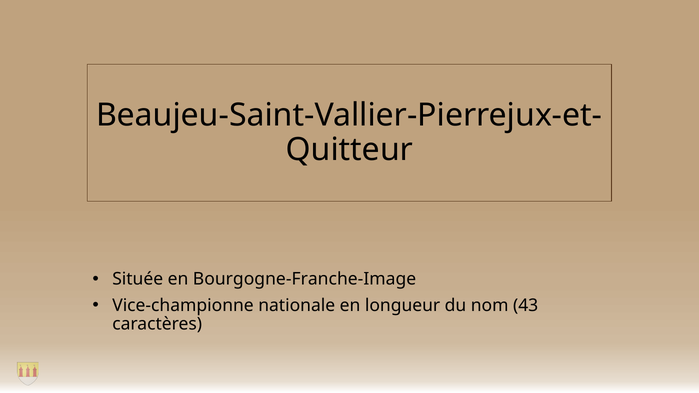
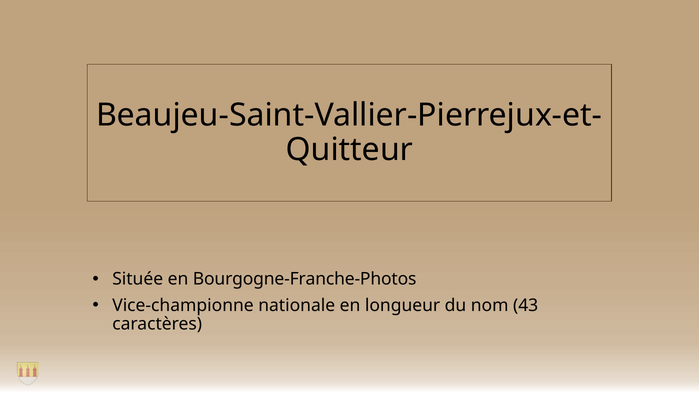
Bourgogne-Franche-Image: Bourgogne-Franche-Image -> Bourgogne-Franche-Photos (305, 279)
